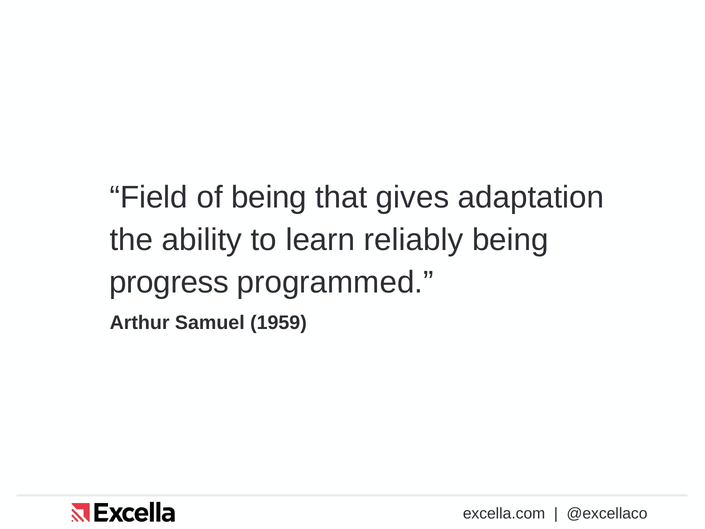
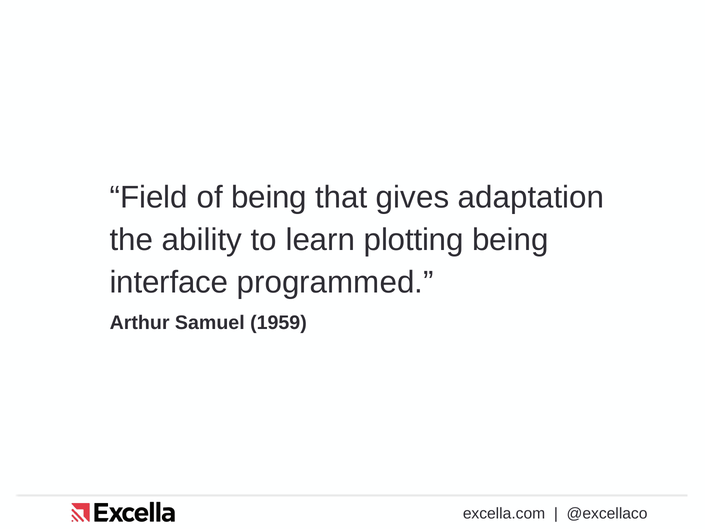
reliably: reliably -> plotting (414, 240)
progress: progress -> interface (169, 282)
